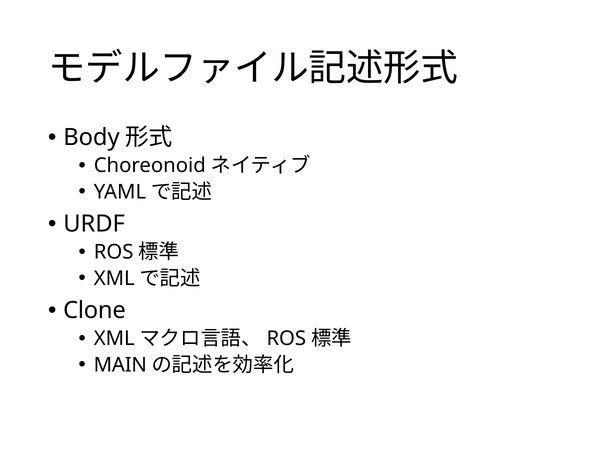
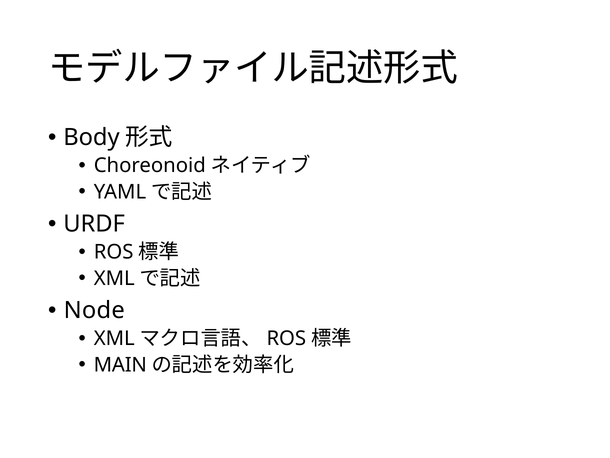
Clone: Clone -> Node (94, 310)
